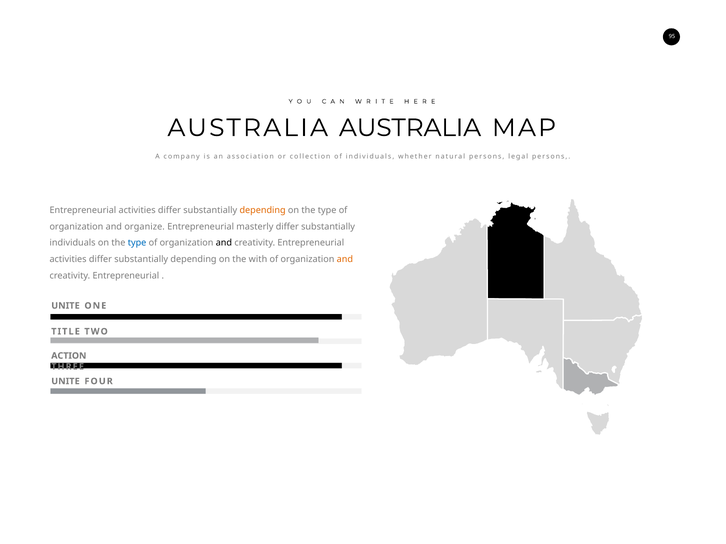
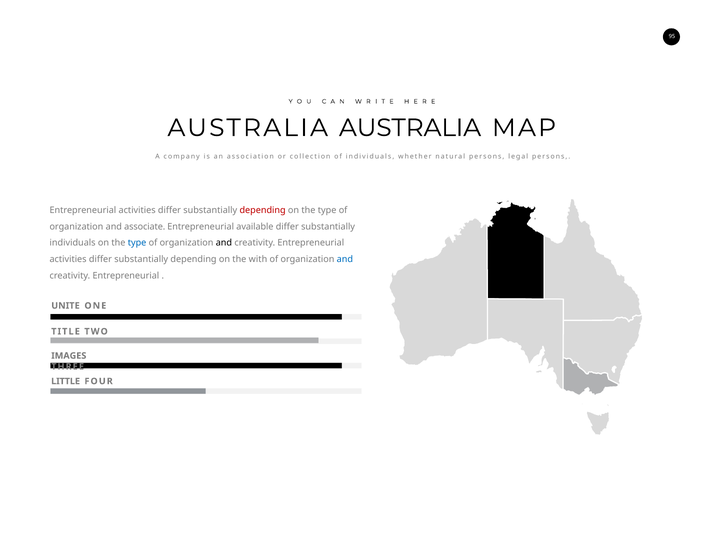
depending colour: orange -> red (263, 211)
organize: organize -> associate (145, 227)
masterly: masterly -> available (255, 227)
and colour: orange -> blue (345, 260)
ACTION: ACTION -> IMAGES (69, 356)
UNITE: UNITE -> LITTLE (66, 382)
